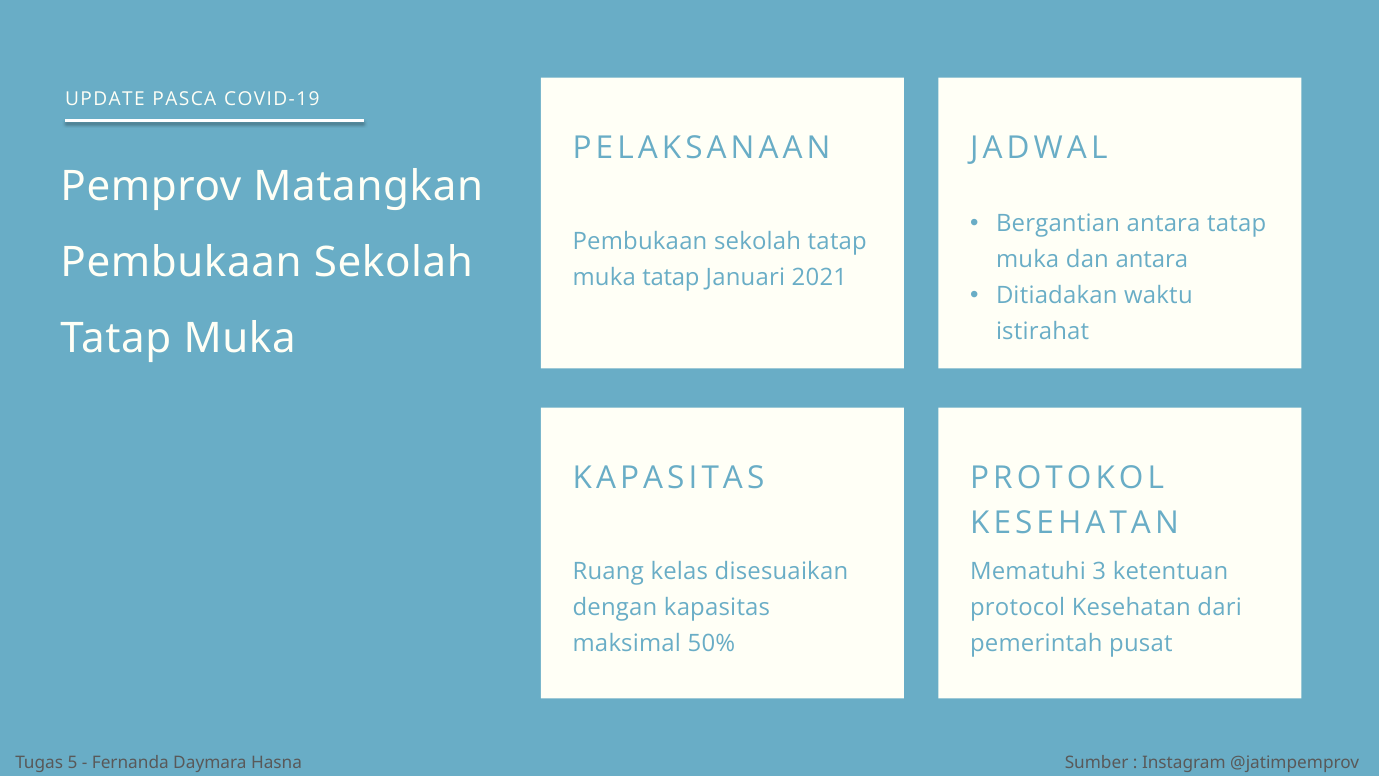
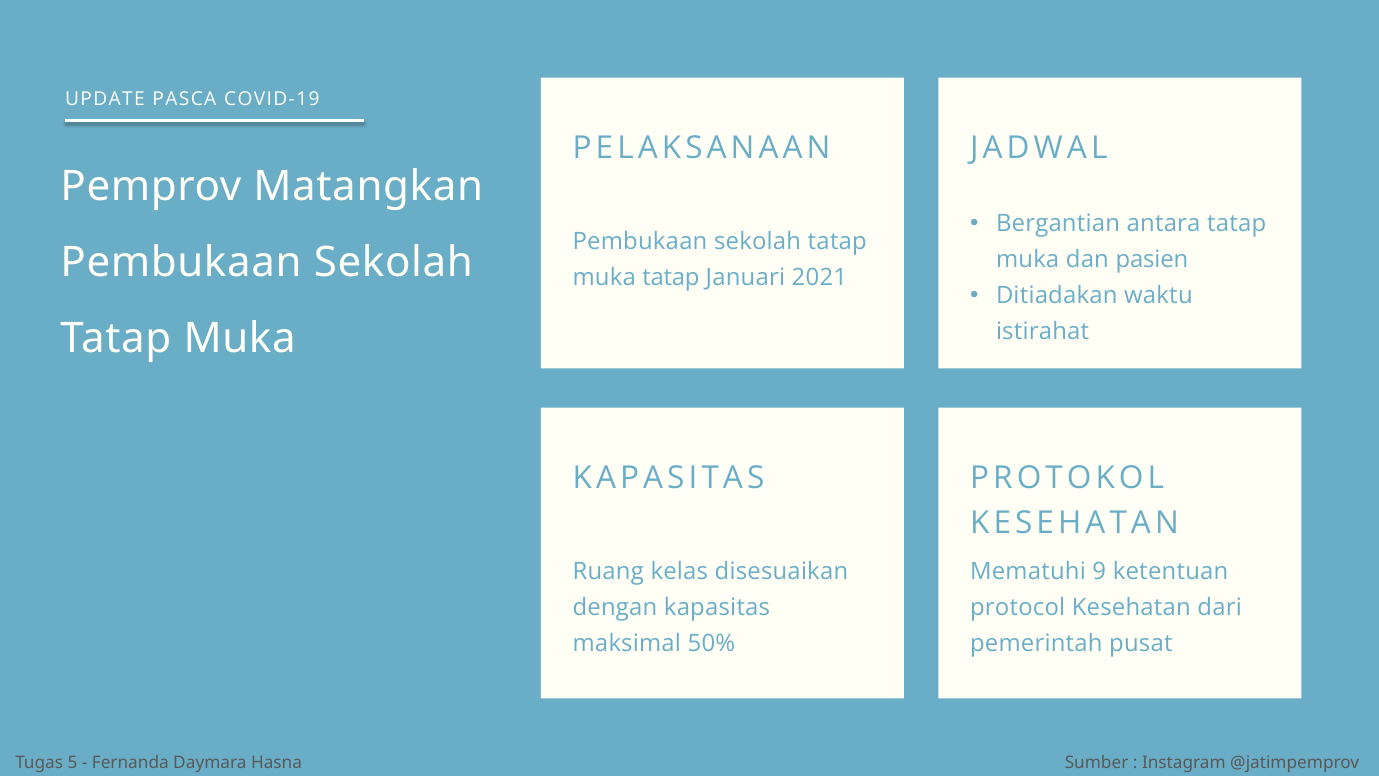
dan antara: antara -> pasien (1152, 259)
3: 3 -> 9 (1099, 572)
